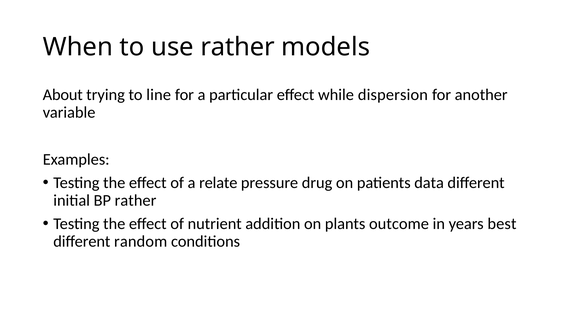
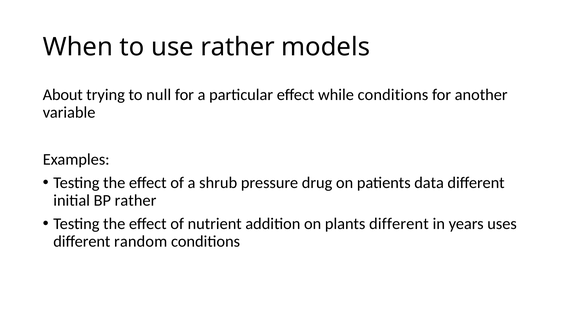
line: line -> null (159, 95)
while dispersion: dispersion -> conditions (393, 95)
relate: relate -> shrub (218, 183)
plants outcome: outcome -> different (399, 224)
best: best -> uses (502, 224)
